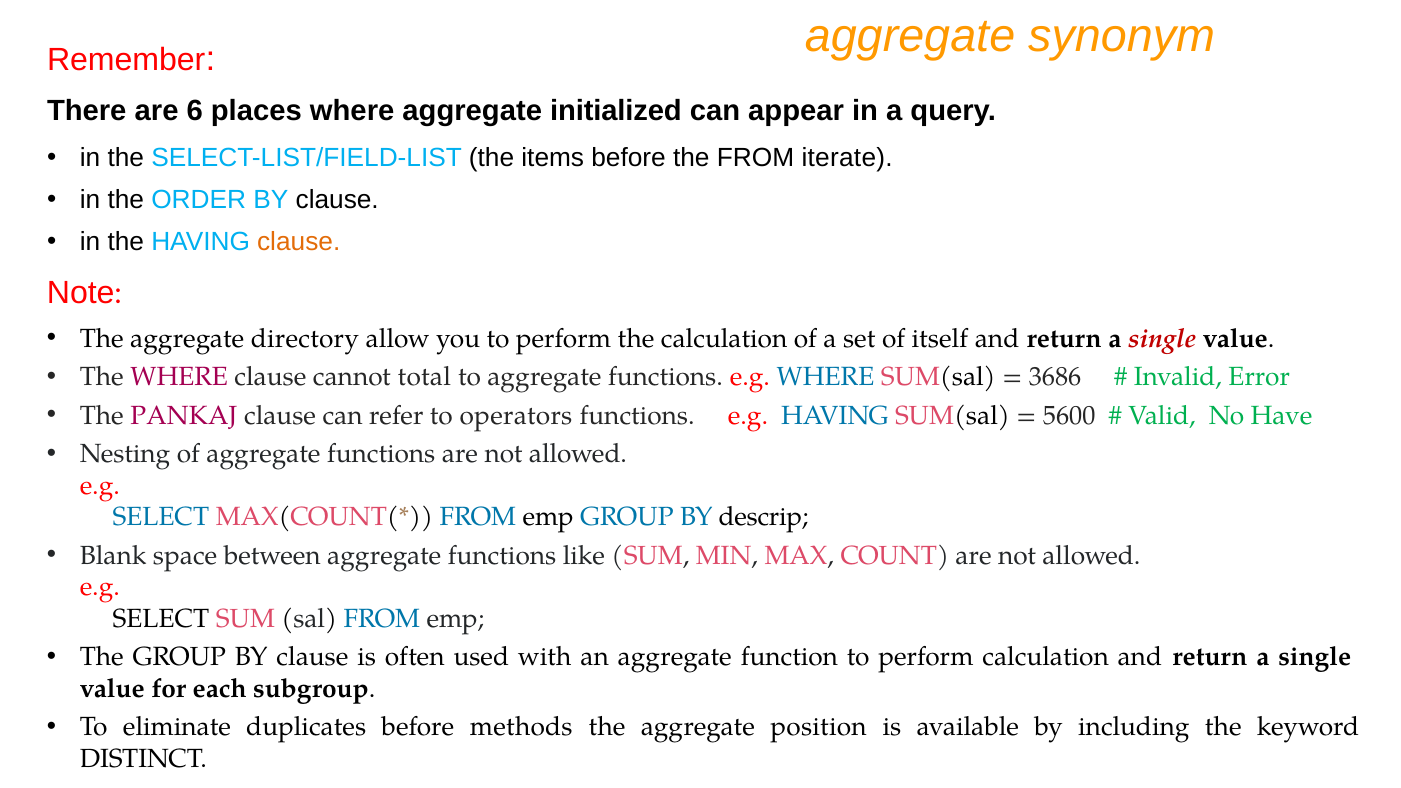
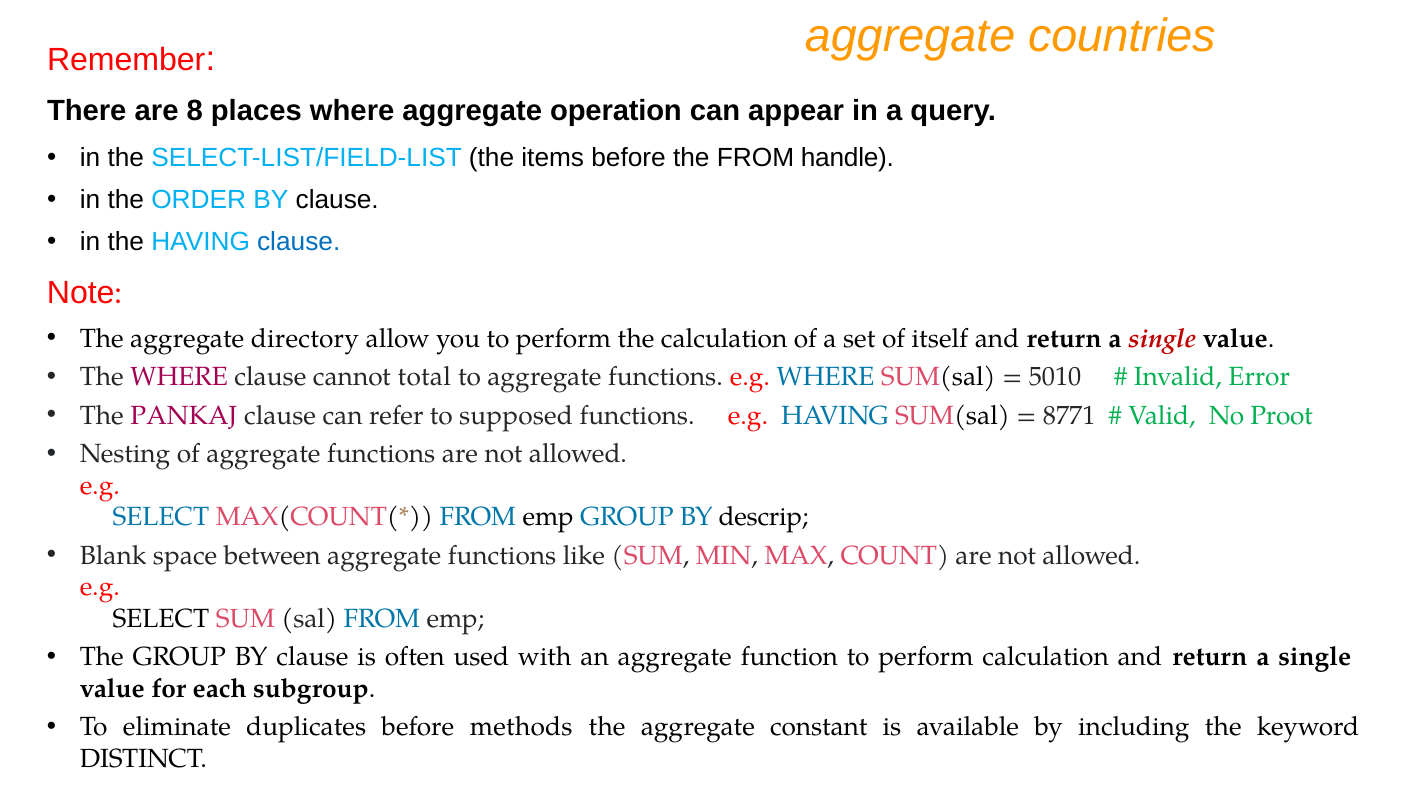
synonym: synonym -> countries (1122, 36)
6: 6 -> 8 (195, 111)
initialized: initialized -> operation (616, 111)
iterate: iterate -> handle (847, 158)
clause colour: orange -> blue (299, 242)
3686: 3686 -> 5010 (1055, 377)
operators: operators -> supposed (516, 415)
5600: 5600 -> 8771 (1069, 415)
Have: Have -> Proot (1282, 415)
position: position -> constant (819, 727)
